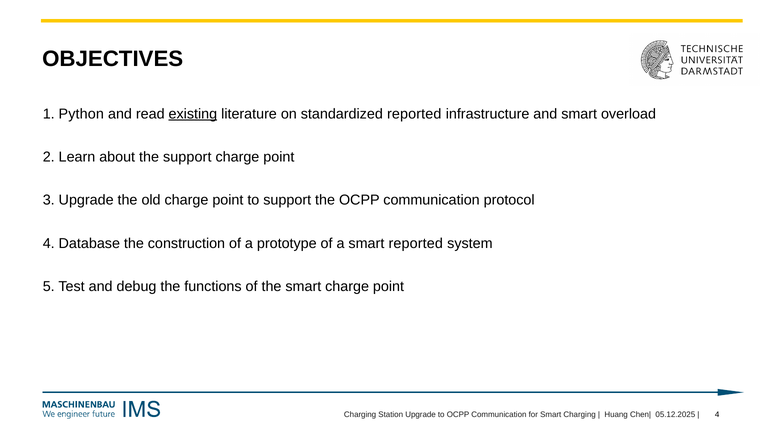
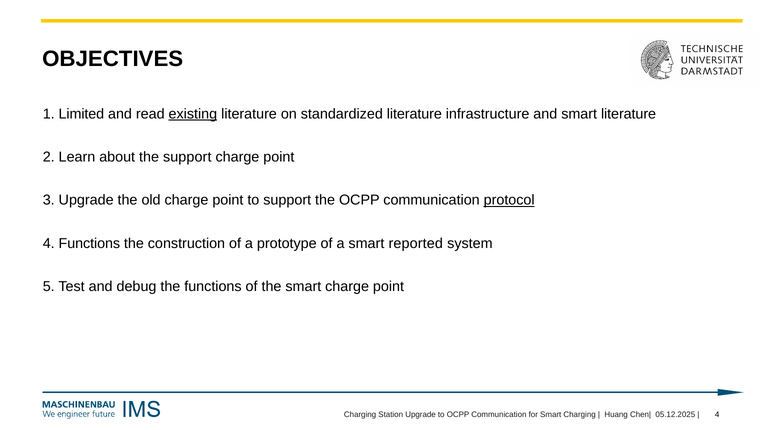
Python: Python -> Limited (81, 114)
standardized reported: reported -> literature (414, 114)
smart overload: overload -> literature (629, 114)
protocol underline: none -> present (509, 200)
4 Database: Database -> Functions (89, 244)
